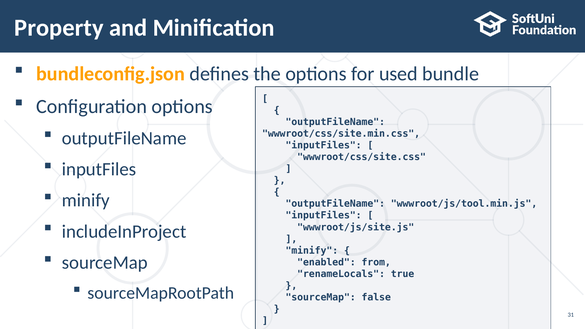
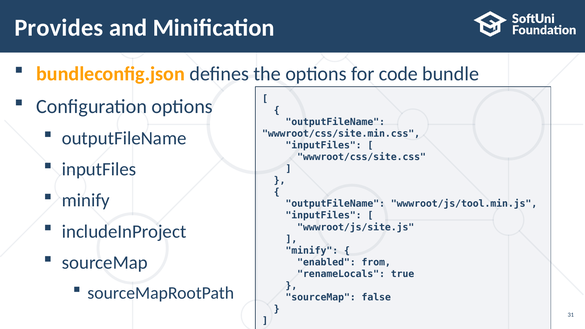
Property: Property -> Provides (59, 28)
used: used -> code (398, 74)
